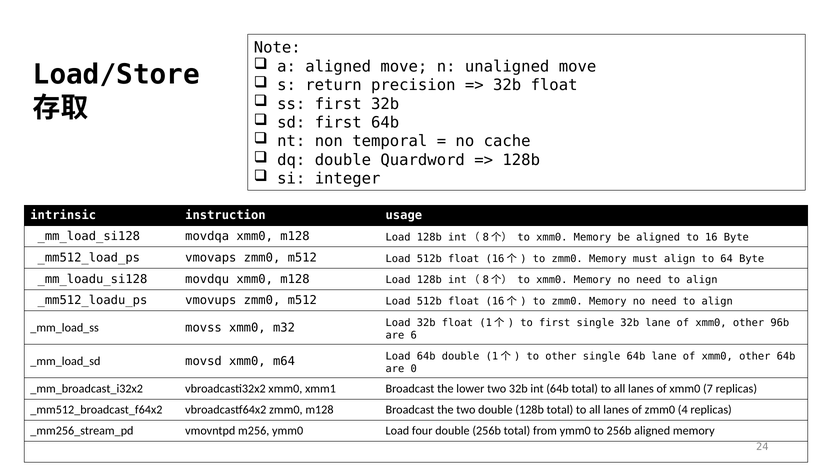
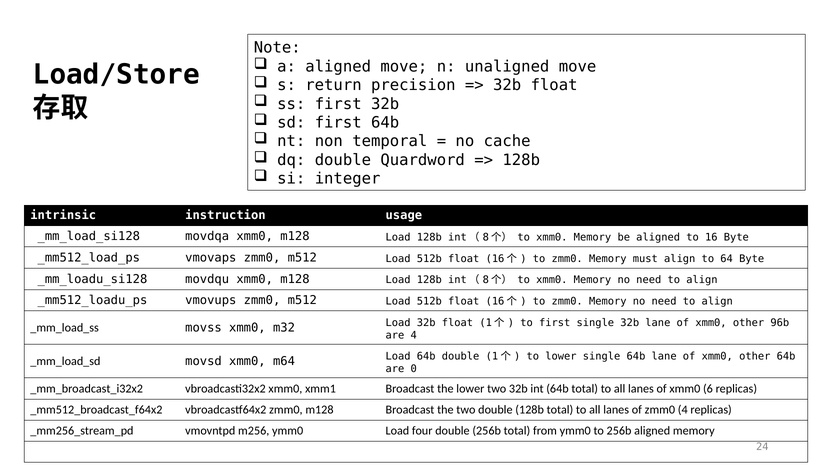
are 6: 6 -> 4 (414, 335)
to other: other -> lower (561, 356)
7: 7 -> 6 (708, 389)
